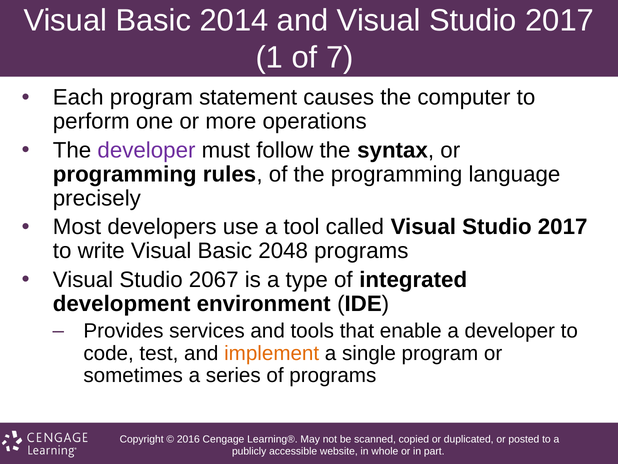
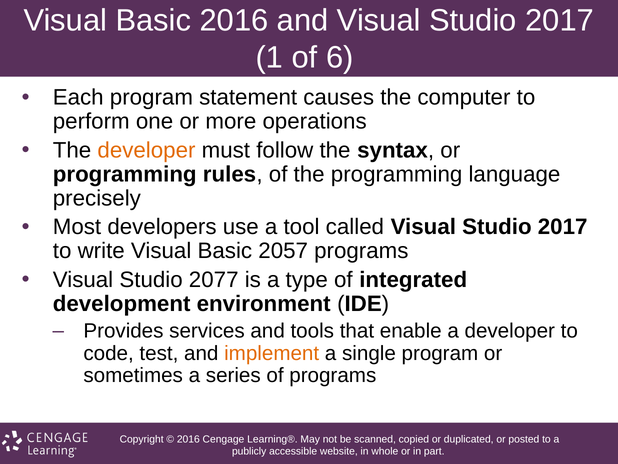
Basic 2014: 2014 -> 2016 (234, 21)
7: 7 -> 6 (340, 58)
developer colour: purple -> orange (146, 150)
2048: 2048 -> 2057 (283, 251)
2067: 2067 -> 2077 (214, 279)
